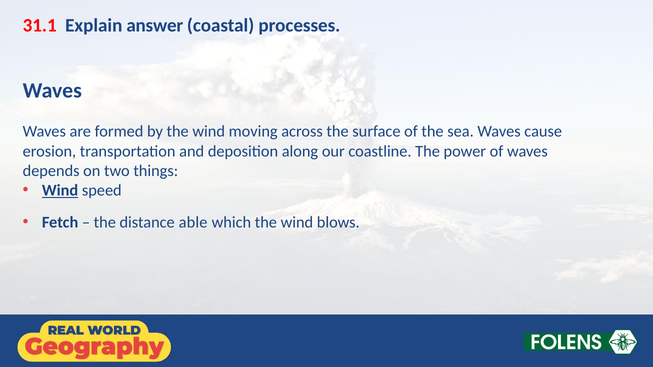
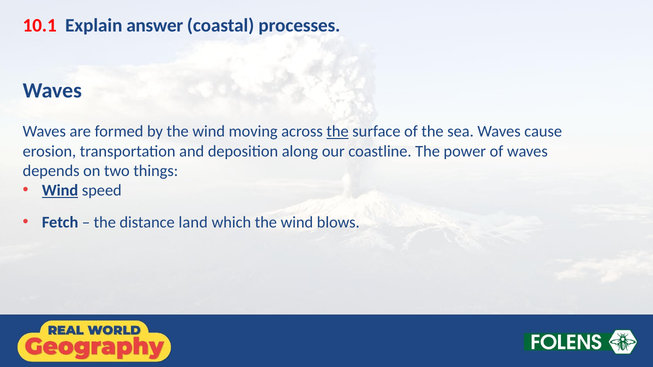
31.1: 31.1 -> 10.1 (40, 26)
the underline: none -> present (338, 132)
able: able -> land (193, 223)
